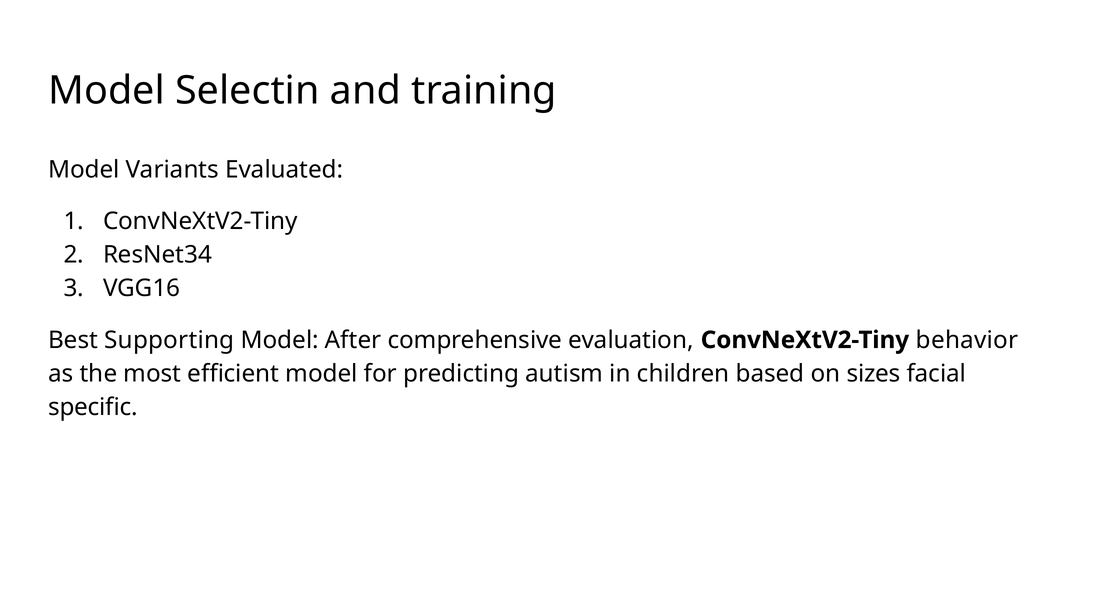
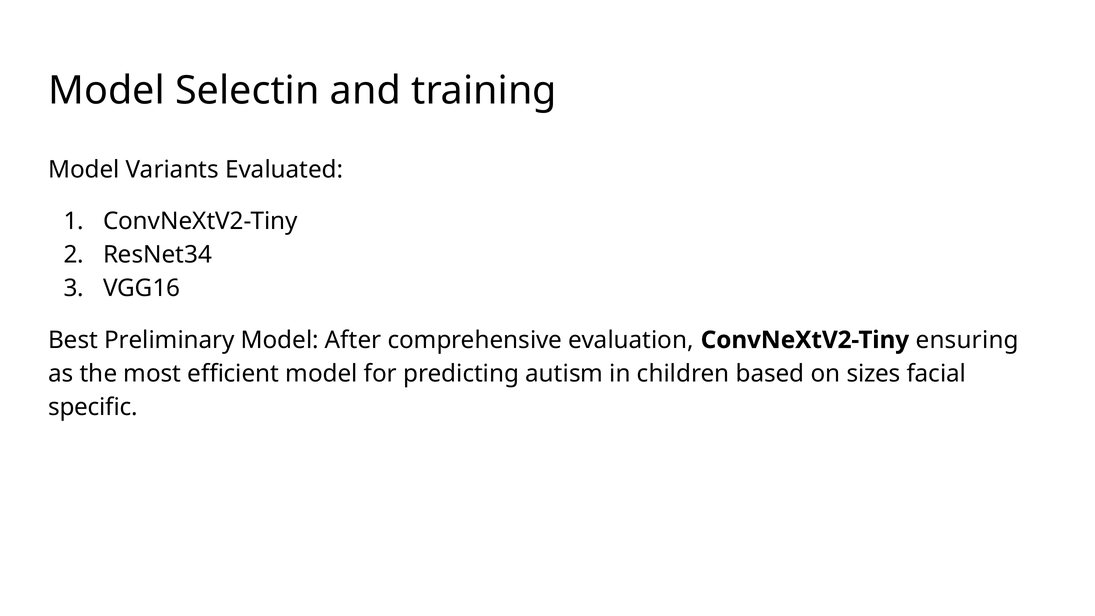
Supporting: Supporting -> Preliminary (169, 340)
behavior: behavior -> ensuring (967, 340)
